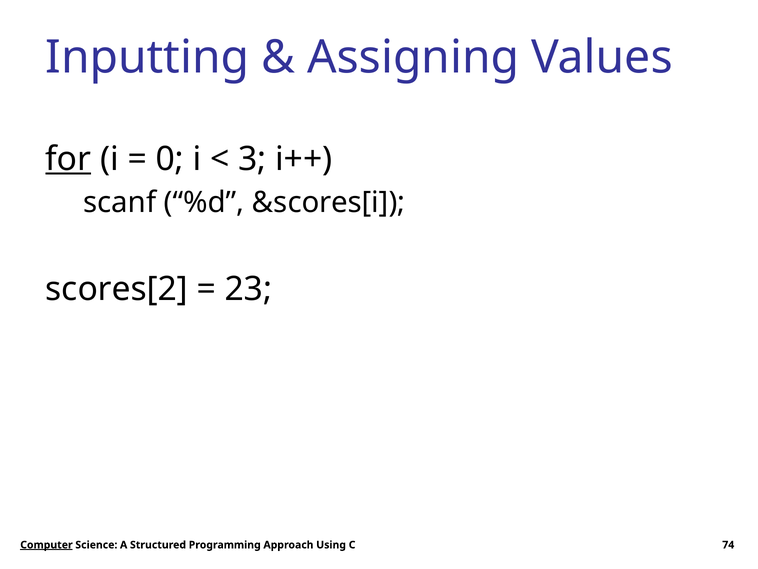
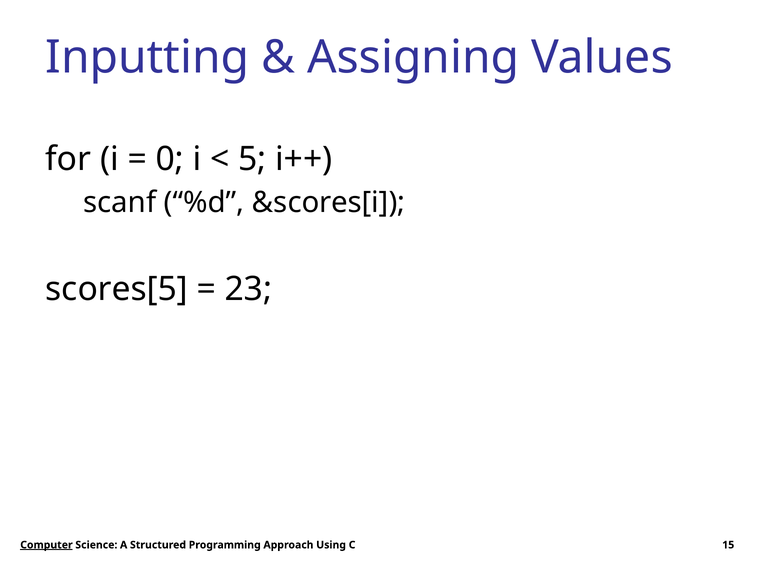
for underline: present -> none (68, 159)
3: 3 -> 5 (252, 159)
scores[2: scores[2 -> scores[5 (117, 289)
74: 74 -> 15 (728, 544)
